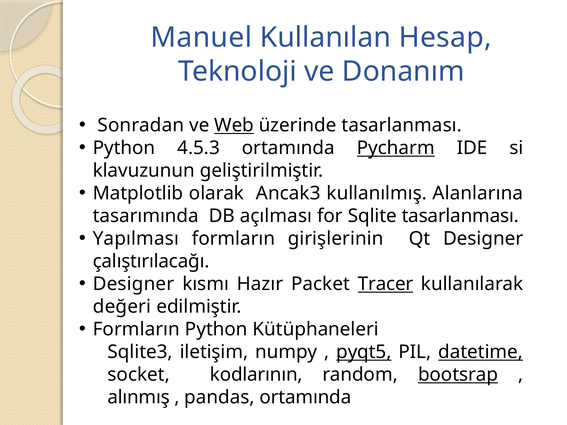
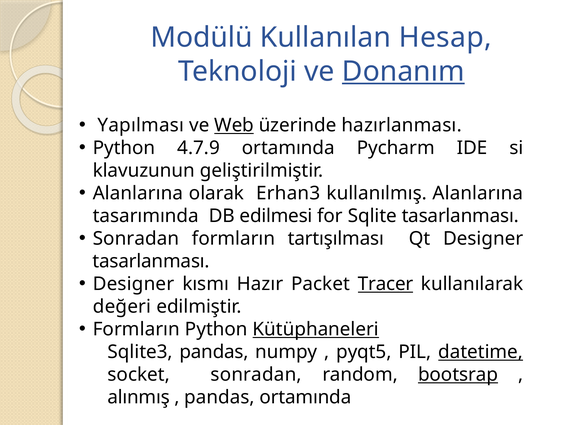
Manuel: Manuel -> Modülü (202, 37)
Donanım underline: none -> present (403, 71)
Sonradan: Sonradan -> Yapılması (141, 125)
üzerinde tasarlanması: tasarlanması -> hazırlanması (402, 125)
4.5.3: 4.5.3 -> 4.7.9 (199, 148)
Pycharm underline: present -> none (396, 148)
Matplotlib: Matplotlib -> Alanlarına (138, 193)
Ancak3: Ancak3 -> Erhan3 (288, 193)
açılması: açılması -> edilmesi (276, 216)
Yapılması: Yapılması -> Sonradan (136, 239)
girişlerinin: girişlerinin -> tartışılması (336, 239)
çalıştırılacağı: çalıştırılacağı -> tasarlanması (151, 261)
Kütüphaneleri underline: none -> present (316, 330)
Sqlite3 iletişim: iletişim -> pandas (214, 352)
pyqt5 underline: present -> none (364, 352)
socket kodlarının: kodlarının -> sonradan (256, 375)
